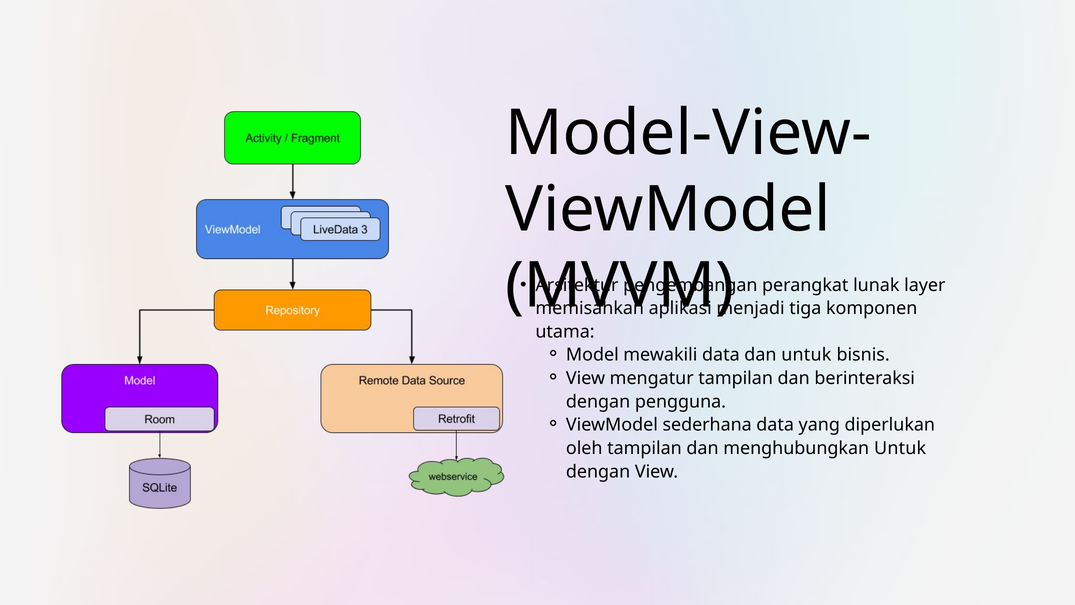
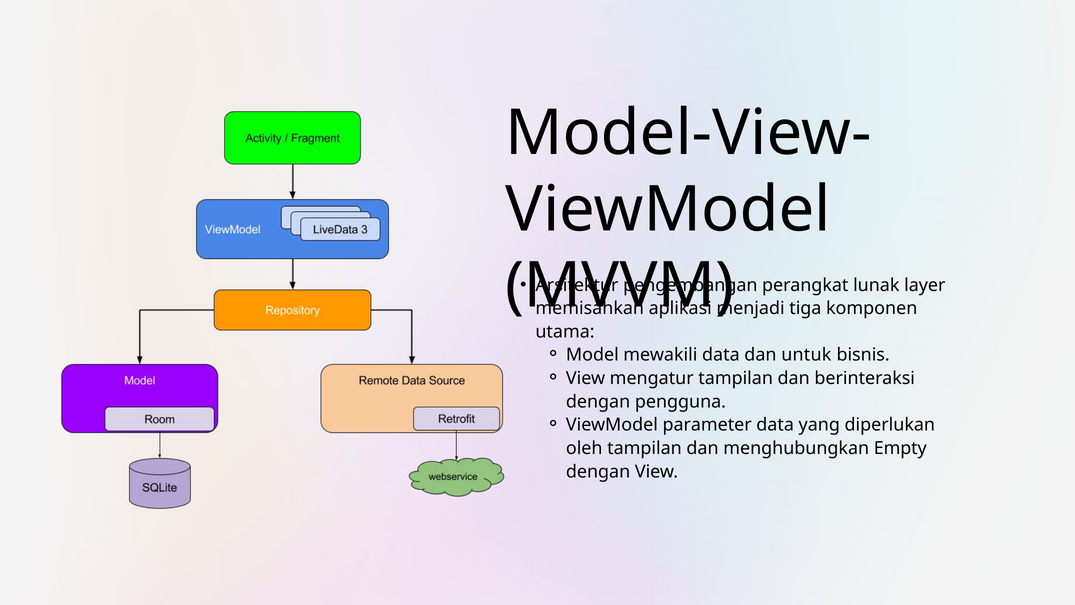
sederhana: sederhana -> parameter (707, 425)
menghubungkan Untuk: Untuk -> Empty (900, 448)
